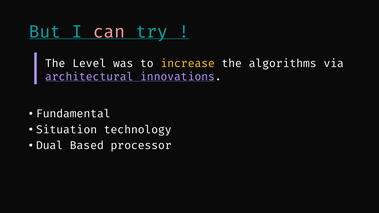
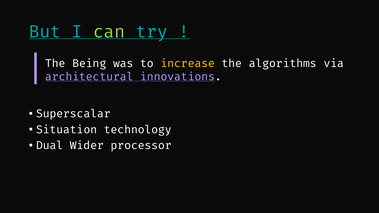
can colour: pink -> light green (109, 32)
Level: Level -> Being (89, 63)
Fundamental: Fundamental -> Superscalar (73, 114)
Based: Based -> Wider (87, 146)
